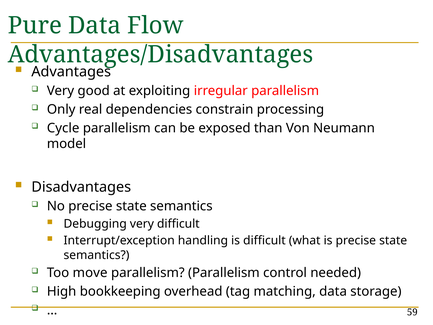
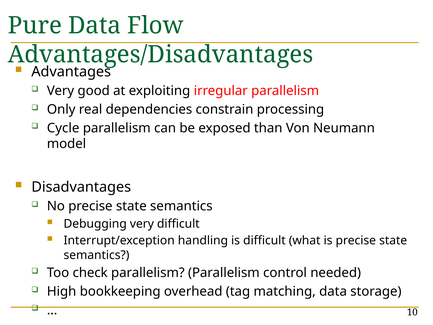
move: move -> check (90, 273)
59: 59 -> 10 (412, 312)
